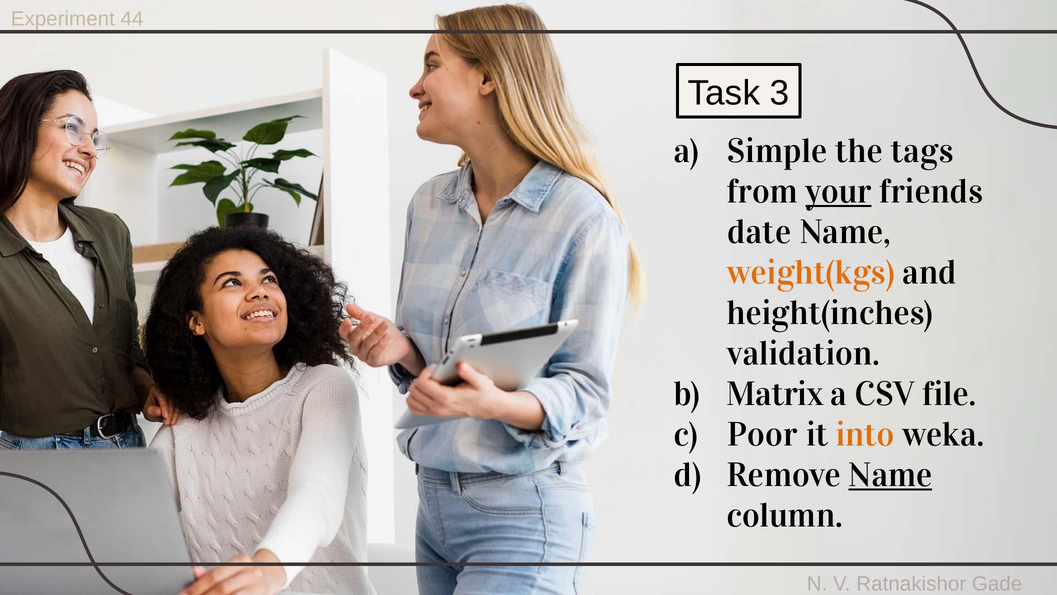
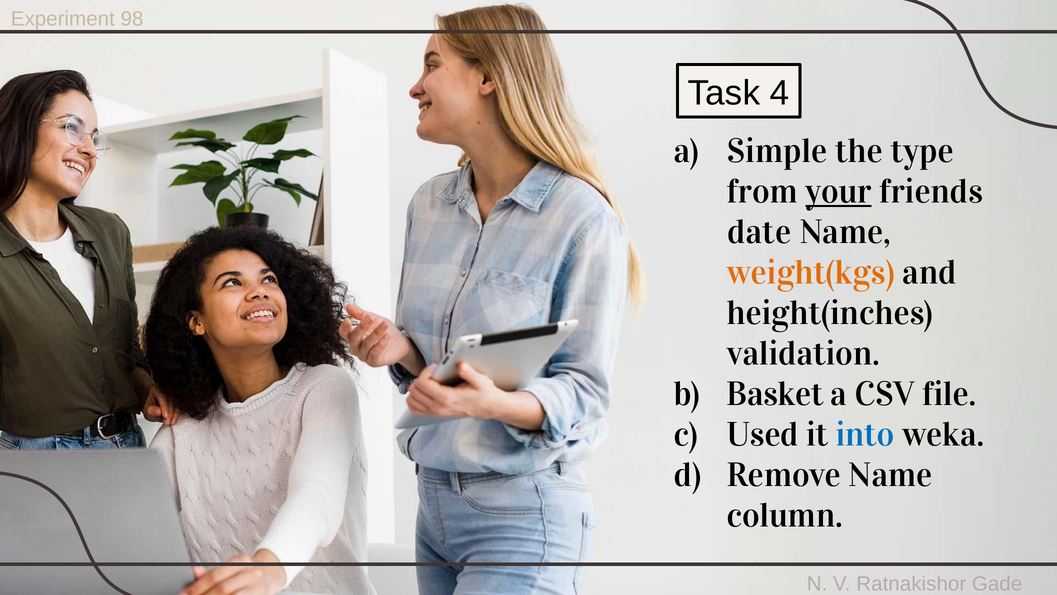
44: 44 -> 98 (132, 19)
3: 3 -> 4 (780, 93)
tags: tags -> type (922, 151)
Matrix: Matrix -> Basket (775, 394)
Poor: Poor -> Used (763, 434)
into colour: orange -> blue (865, 434)
Name underline: present -> none (890, 475)
